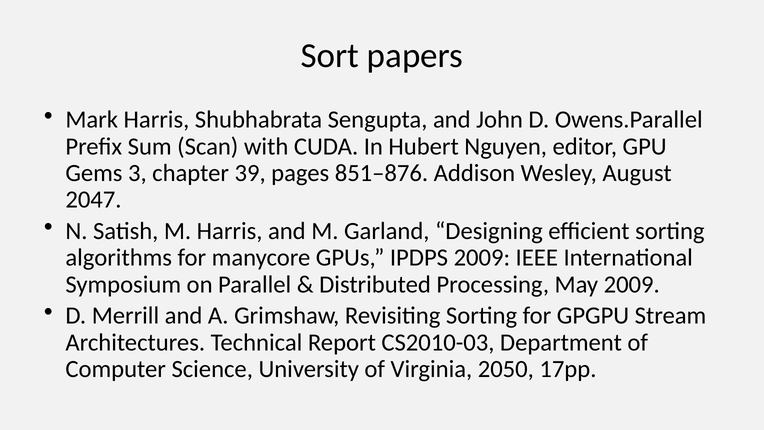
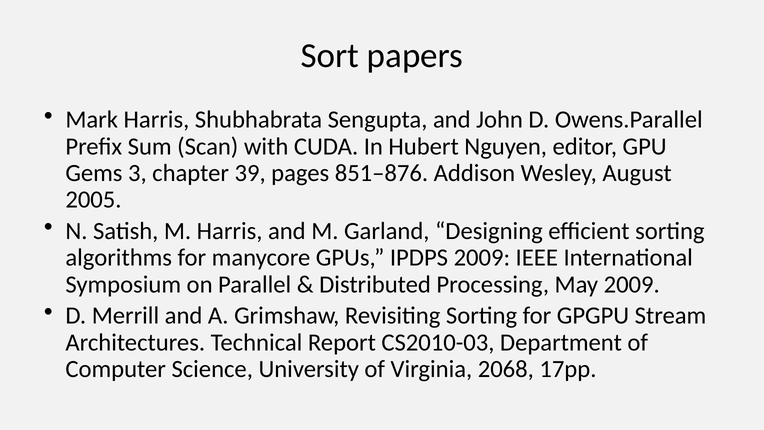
2047: 2047 -> 2005 (93, 200)
2050: 2050 -> 2068 (506, 369)
